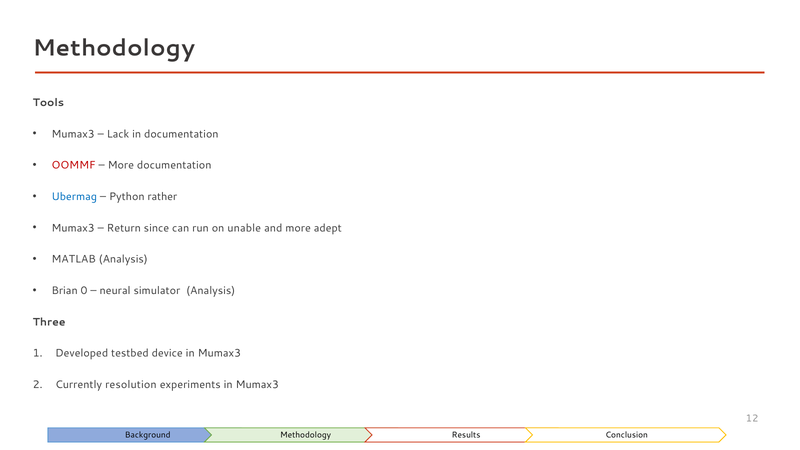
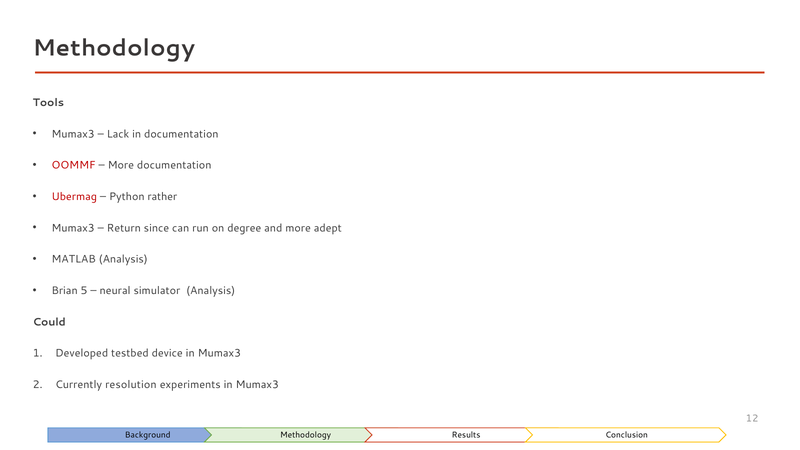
Ubermag colour: blue -> red (74, 197)
unable: unable -> degree (244, 228)
0: 0 -> 5 (84, 291)
Three: Three -> Could (49, 322)
